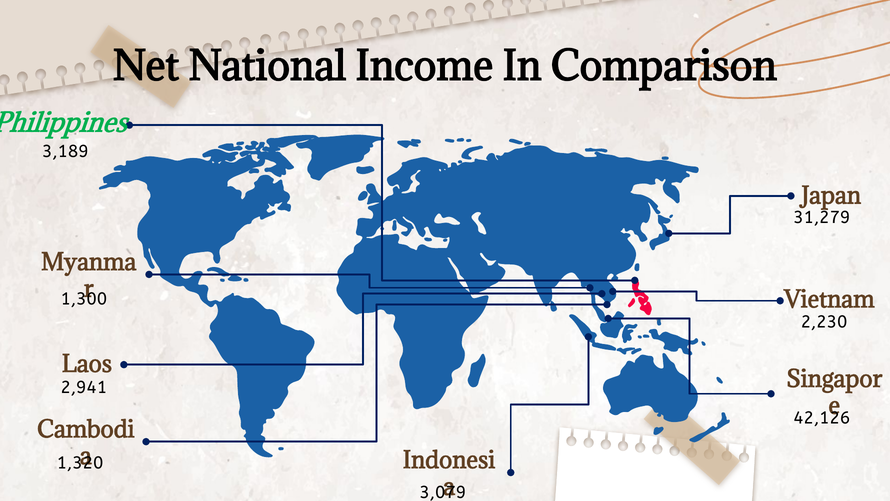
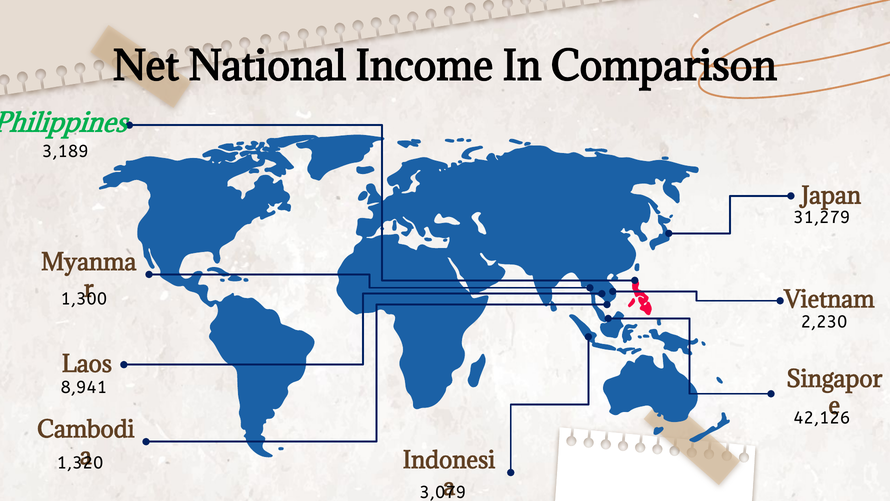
2,941: 2,941 -> 8,941 (84, 388)
